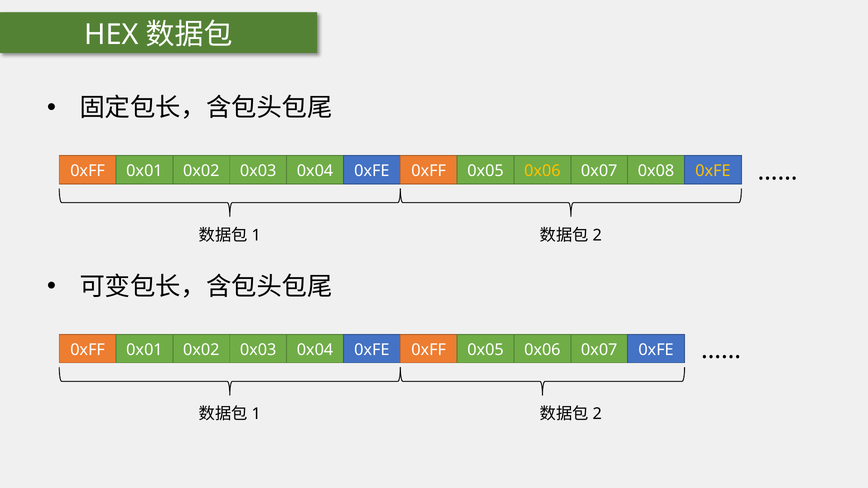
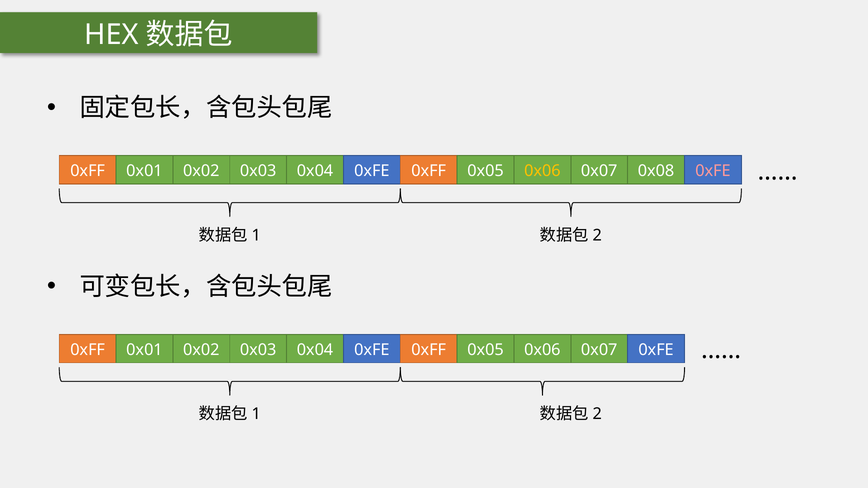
0xFE colour: yellow -> pink (713, 171)
